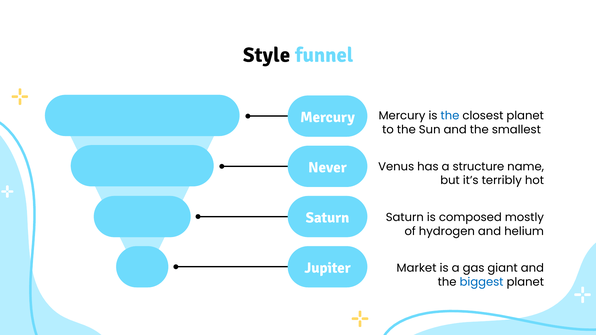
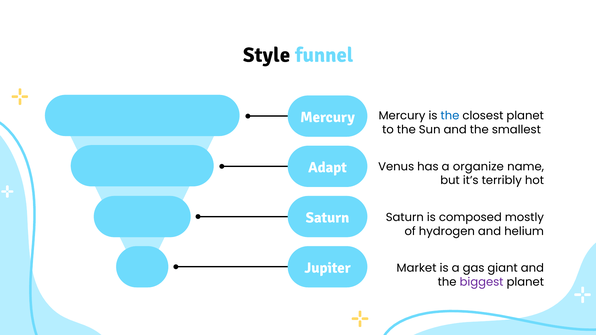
Never: Never -> Adapt (327, 167)
structure: structure -> organize (478, 167)
biggest colour: blue -> purple (482, 282)
